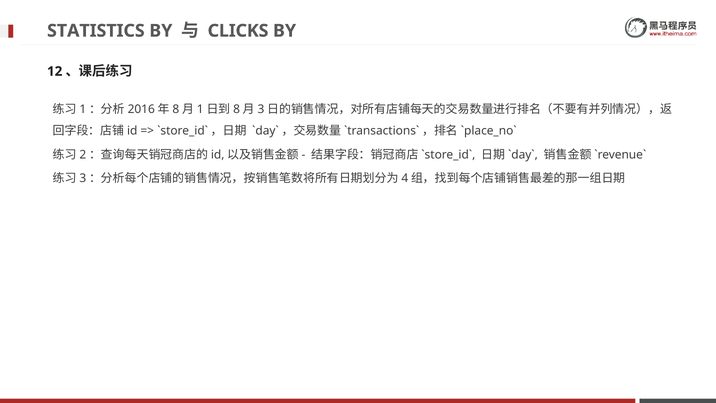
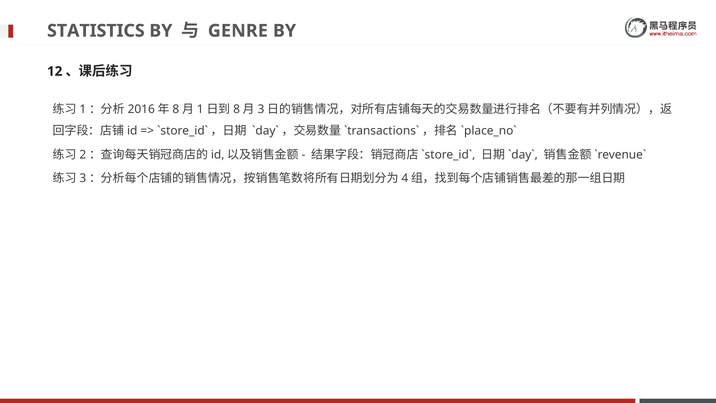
CLICKS: CLICKS -> GENRE (238, 31)
